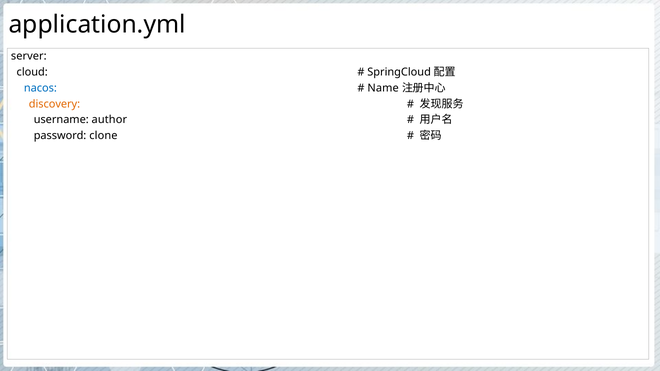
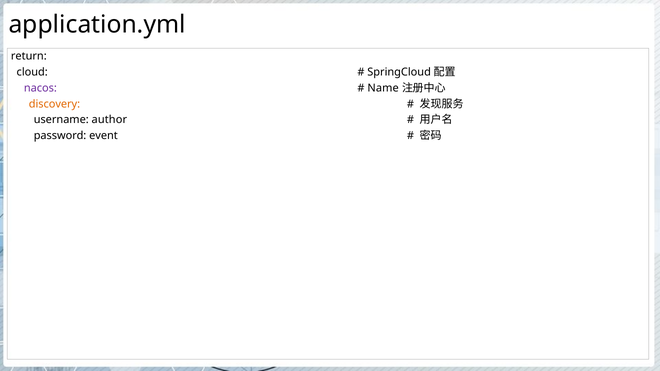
server: server -> return (29, 56)
nacos colour: blue -> purple (40, 88)
clone: clone -> event (103, 136)
